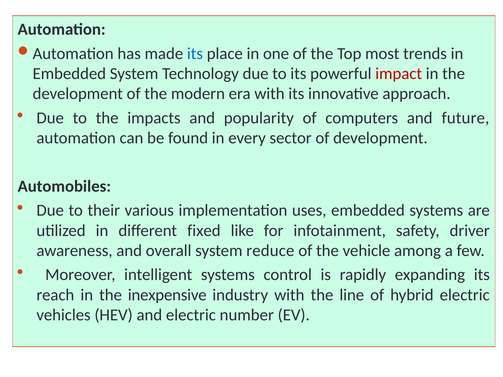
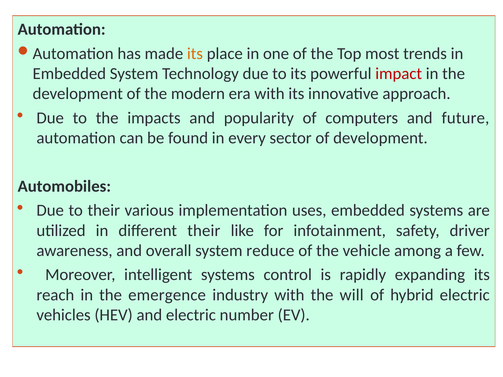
its colour: blue -> orange (195, 54)
different fixed: fixed -> their (204, 231)
inexpensive: inexpensive -> emergence (167, 295)
line: line -> will (352, 295)
